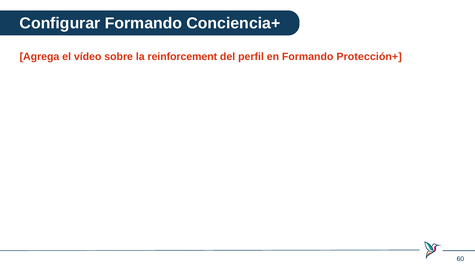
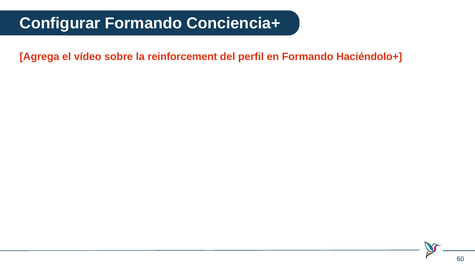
Protección+: Protección+ -> Haciéndolo+ (369, 57)
